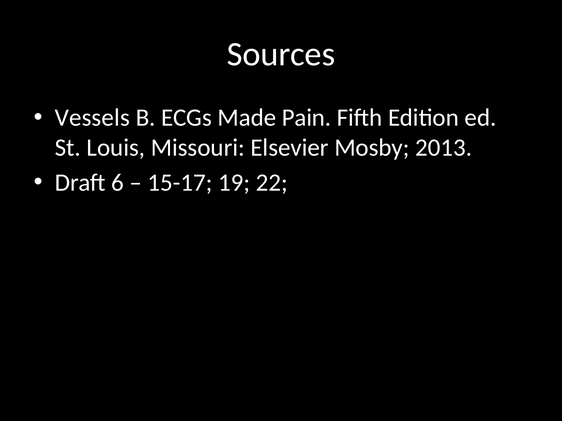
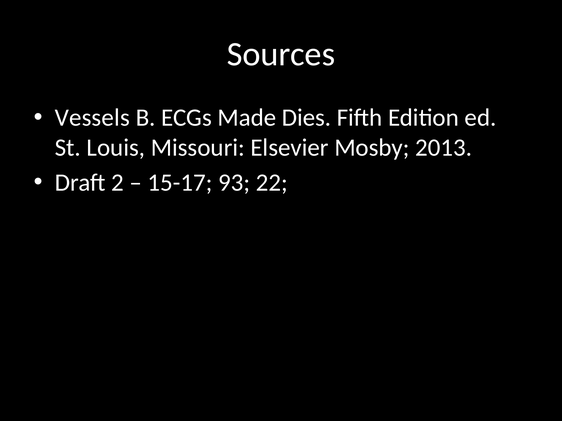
Pain: Pain -> Dies (307, 118)
6: 6 -> 2 (118, 183)
19: 19 -> 93 (234, 183)
